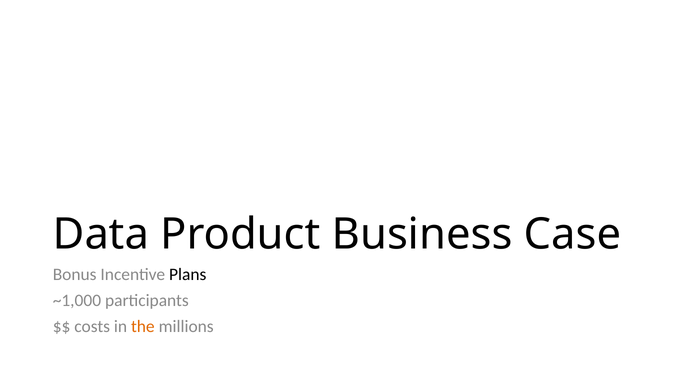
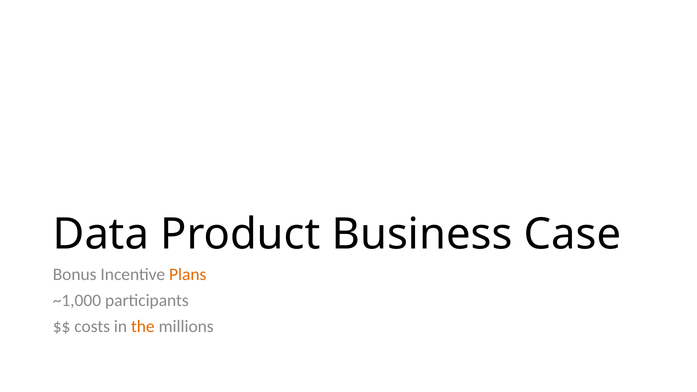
Plans colour: black -> orange (188, 274)
